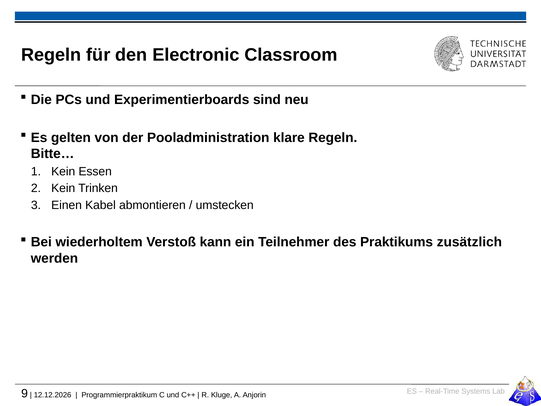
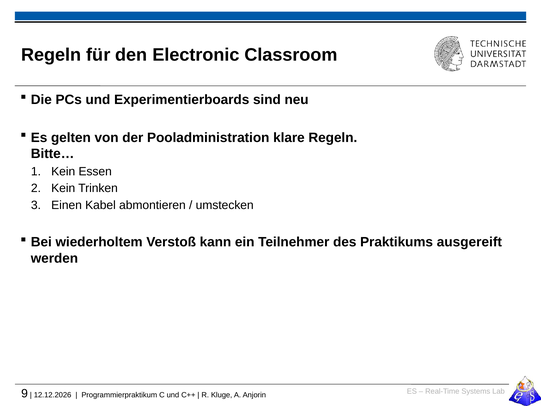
zusätzlich: zusätzlich -> ausgereift (469, 242)
